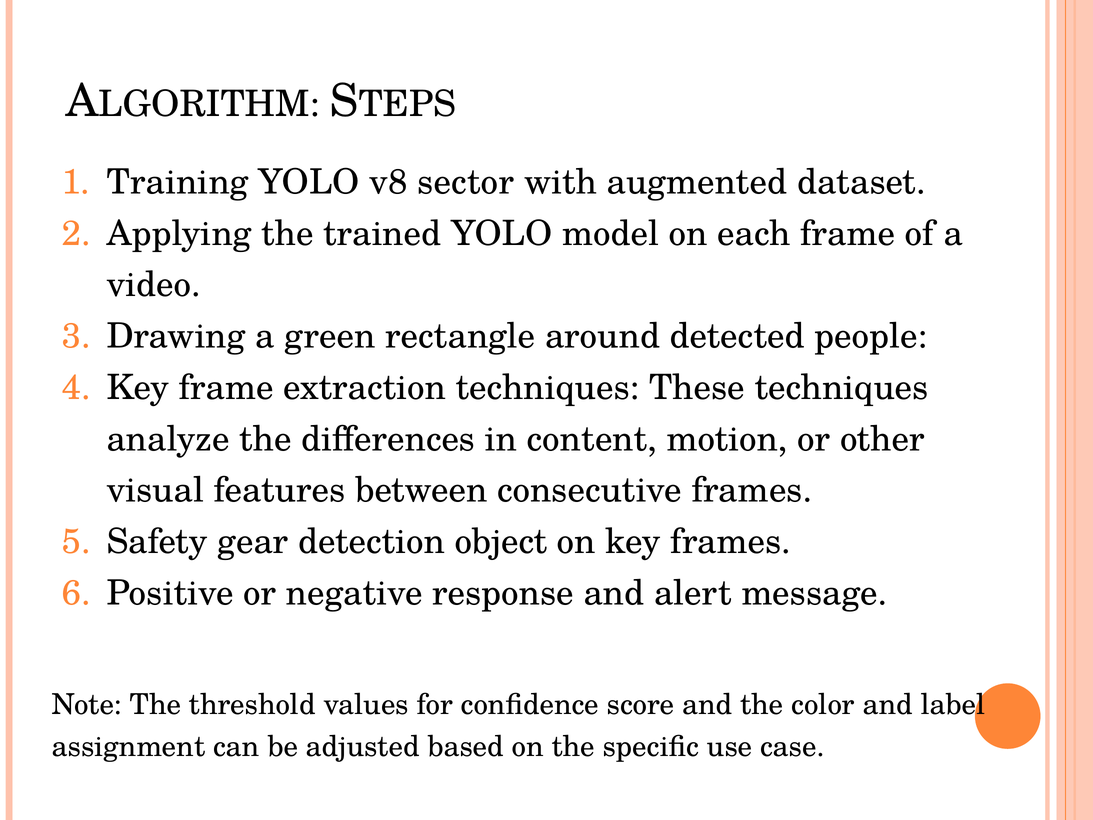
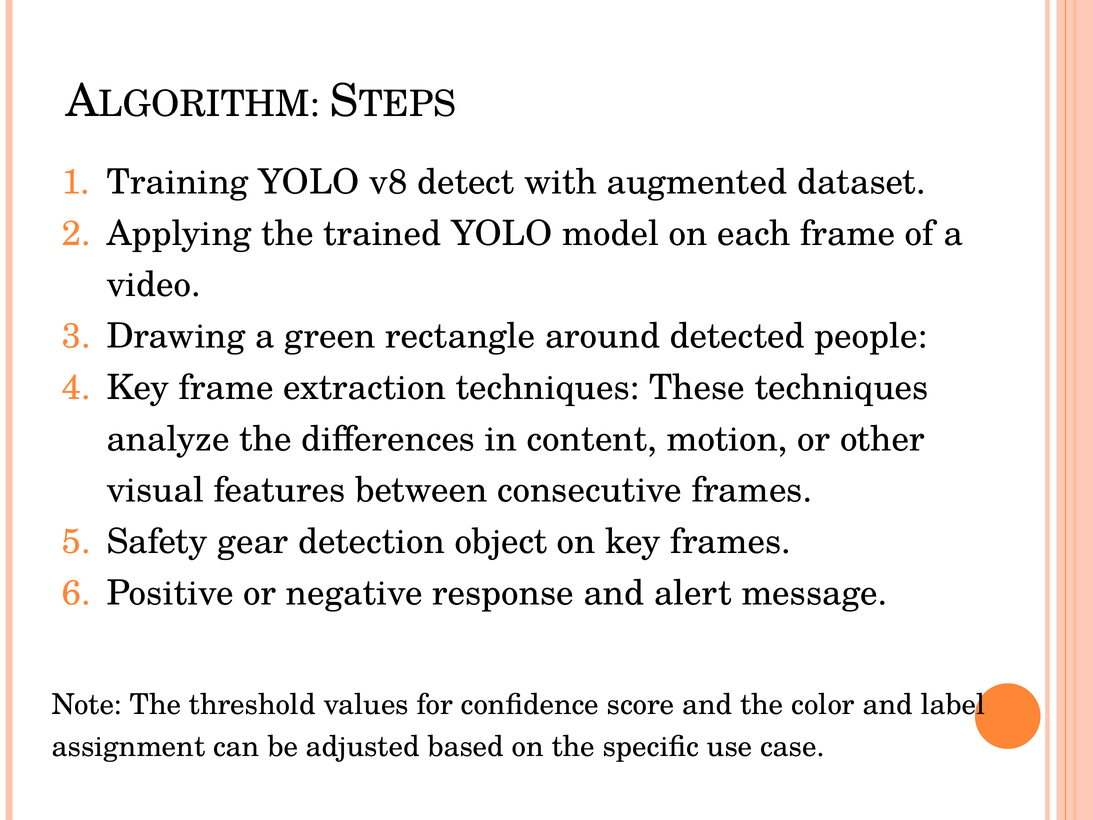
sector: sector -> detect (466, 182)
